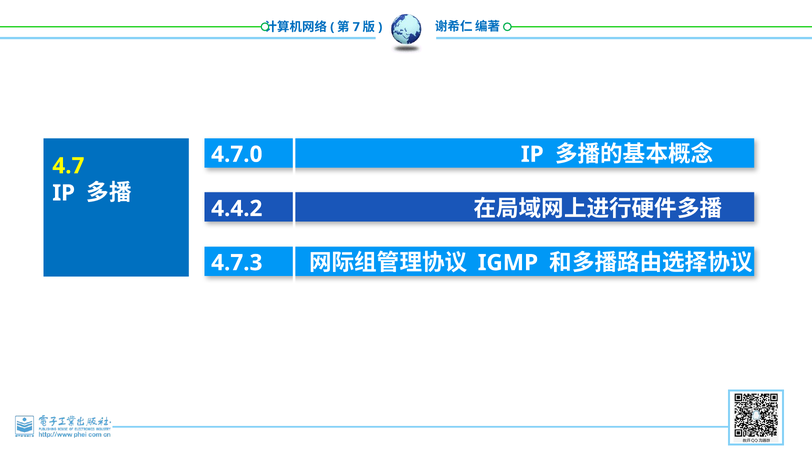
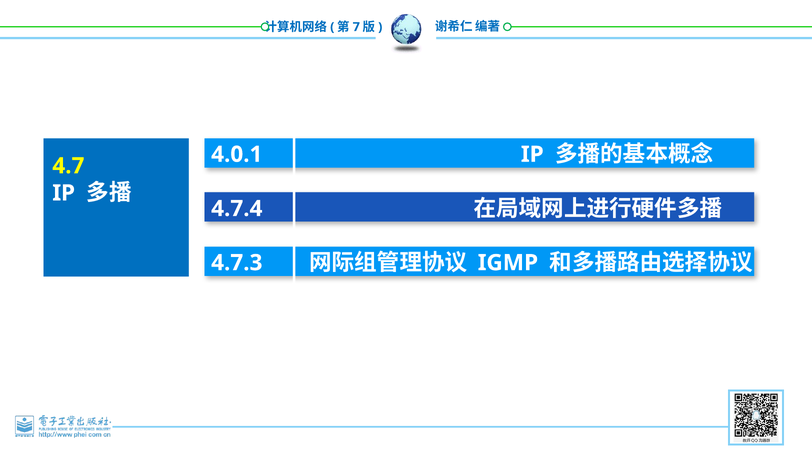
4.7.0: 4.7.0 -> 4.0.1 (237, 154)
4.4.2: 4.4.2 -> 4.7.4 (237, 208)
